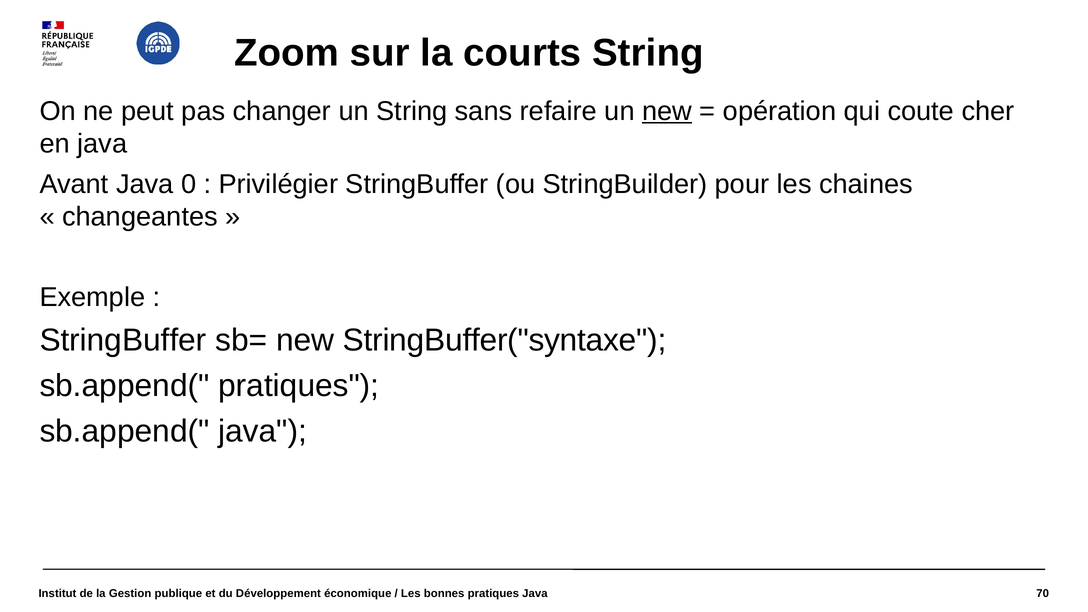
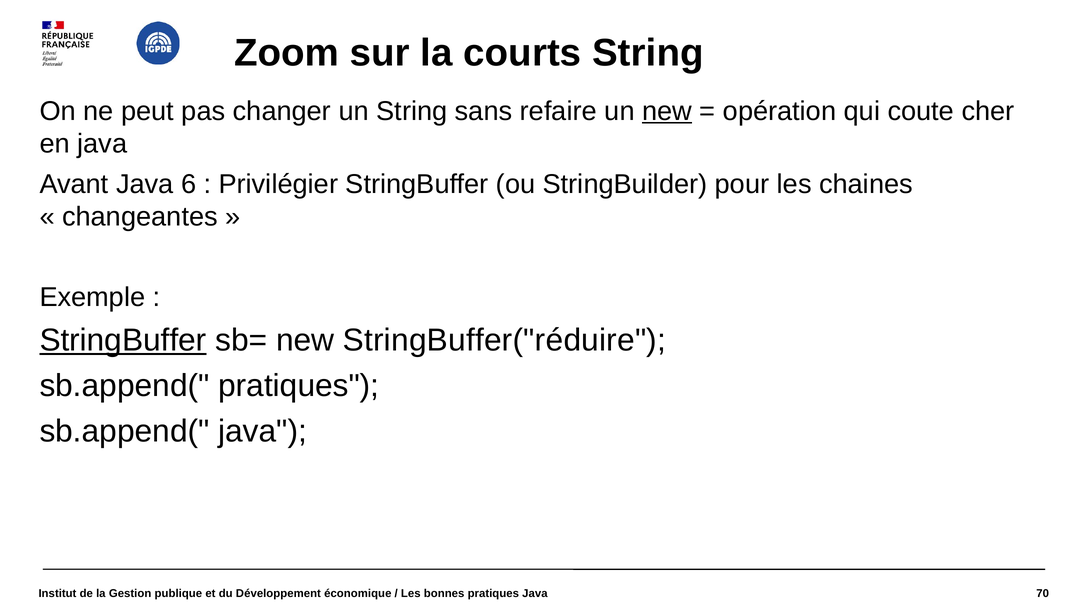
0: 0 -> 6 (189, 184)
StringBuffer underline: none -> present (123, 340)
StringBuffer("syntaxe: StringBuffer("syntaxe -> StringBuffer("réduire (504, 340)
